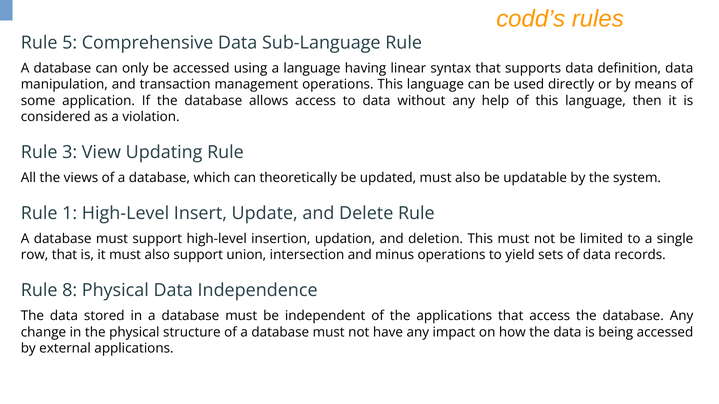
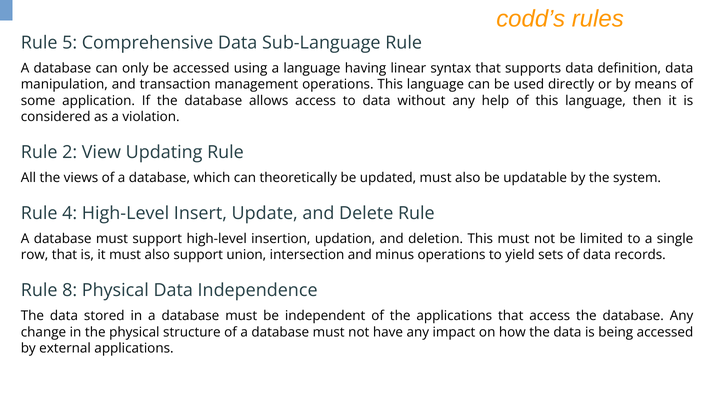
3: 3 -> 2 (70, 152)
1: 1 -> 4 (70, 213)
